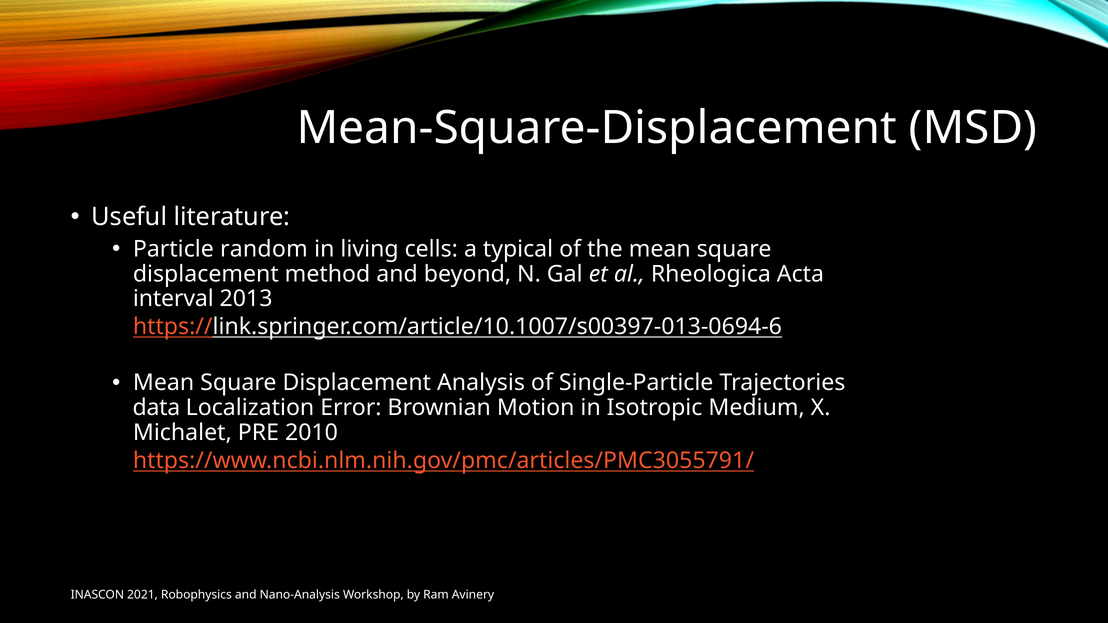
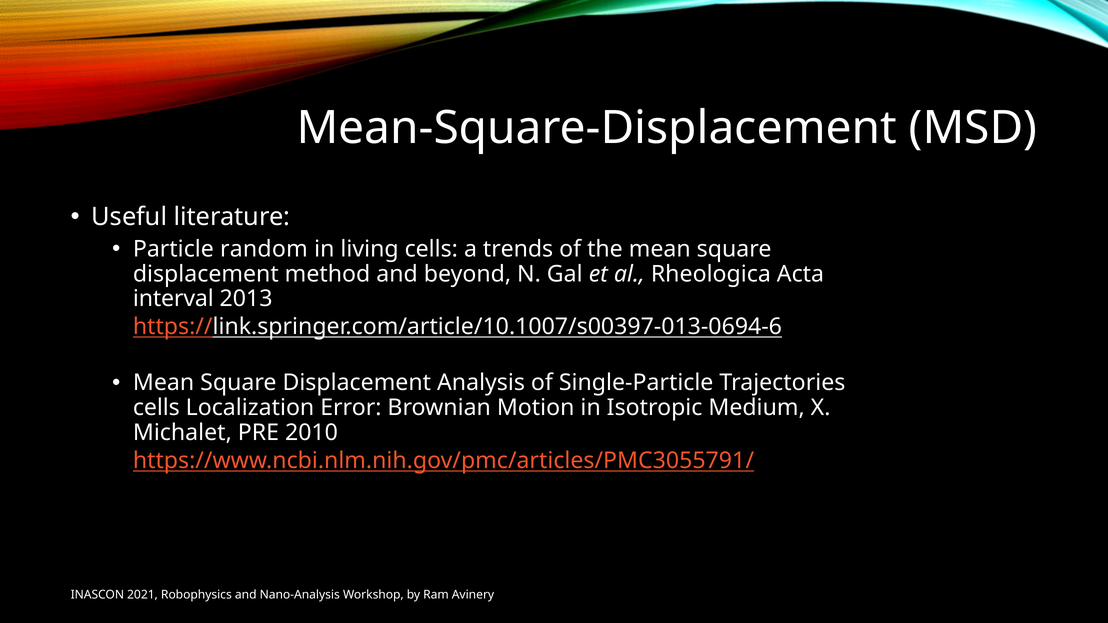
typical: typical -> trends (518, 249)
data: data -> cells (156, 408)
